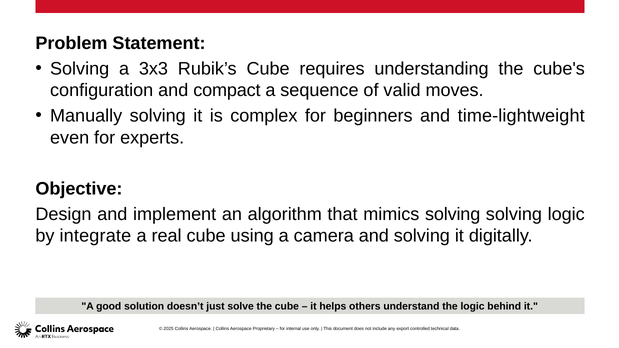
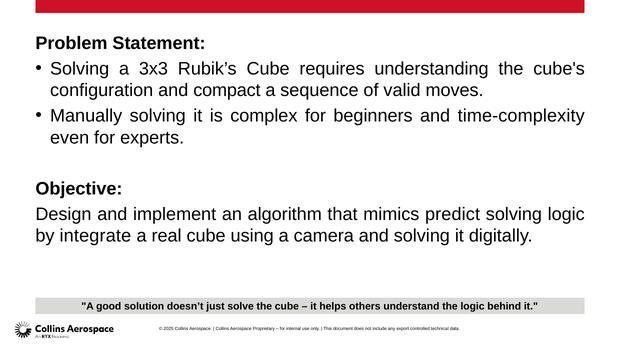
time-lightweight: time-lightweight -> time-complexity (521, 116)
mimics solving: solving -> predict (453, 214)
